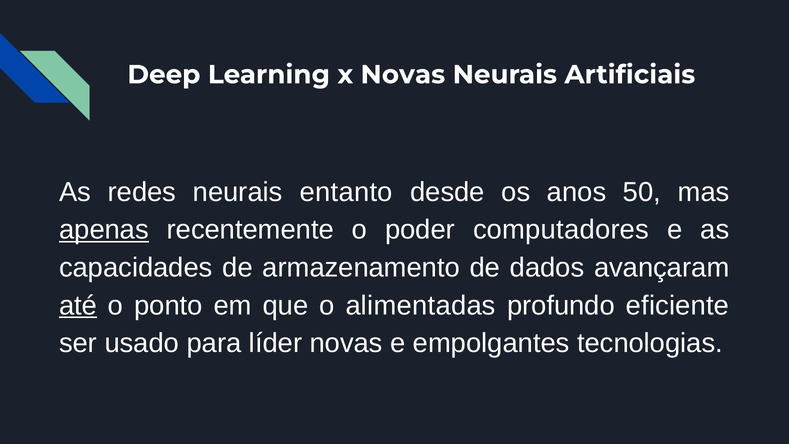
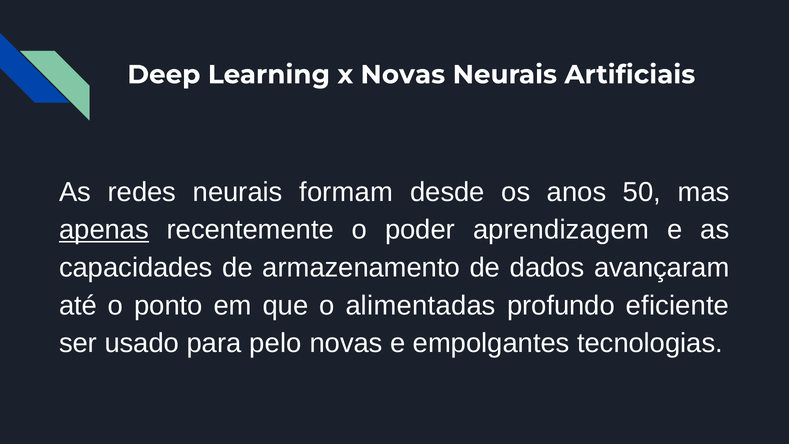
entanto: entanto -> formam (346, 192)
computadores: computadores -> aprendizagem (561, 230)
até underline: present -> none (78, 305)
líder: líder -> pelo (275, 343)
